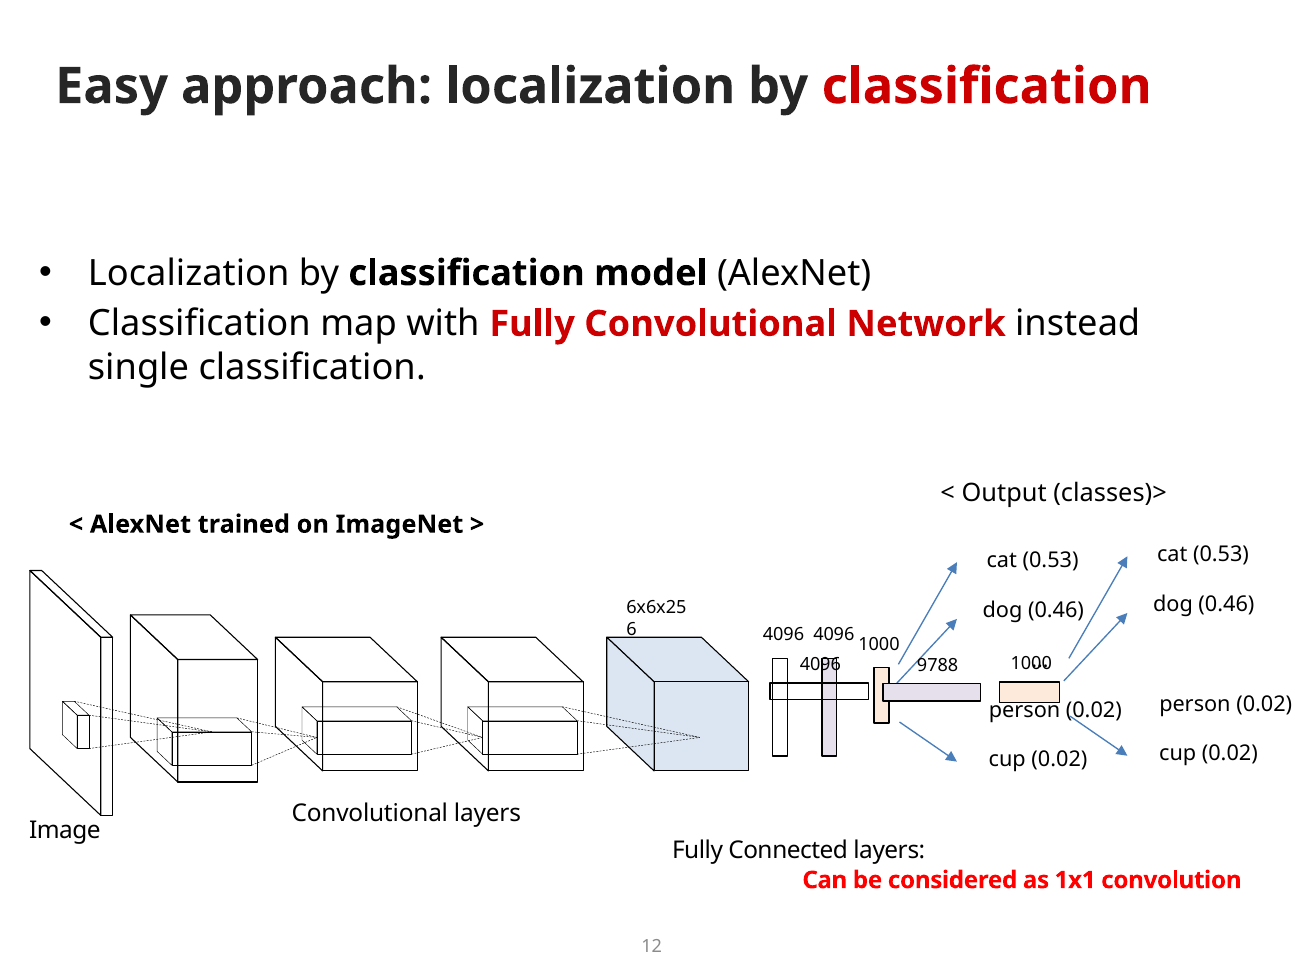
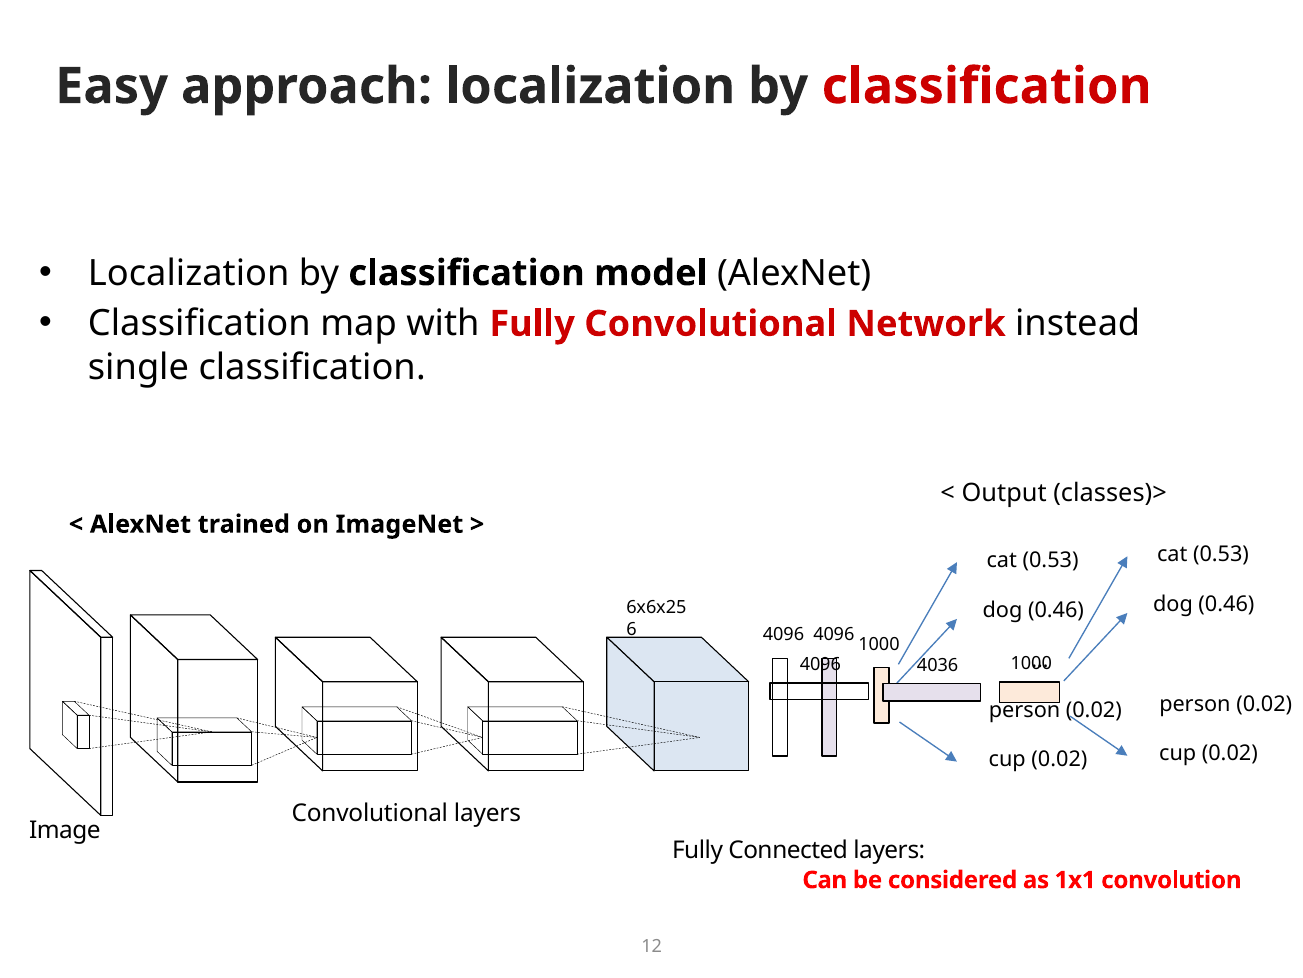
9788: 9788 -> 4036 (938, 665)
